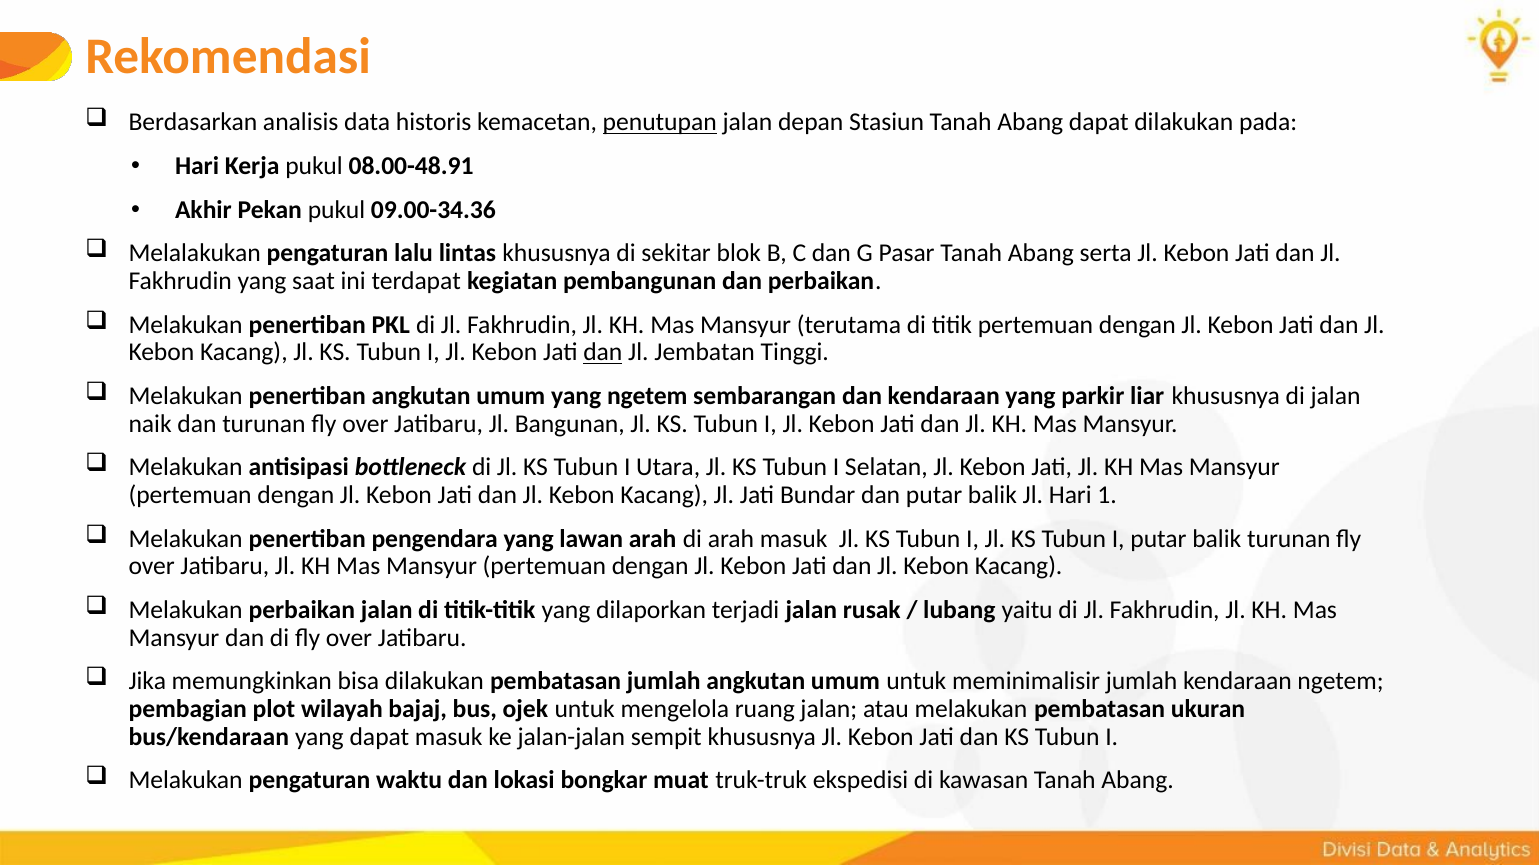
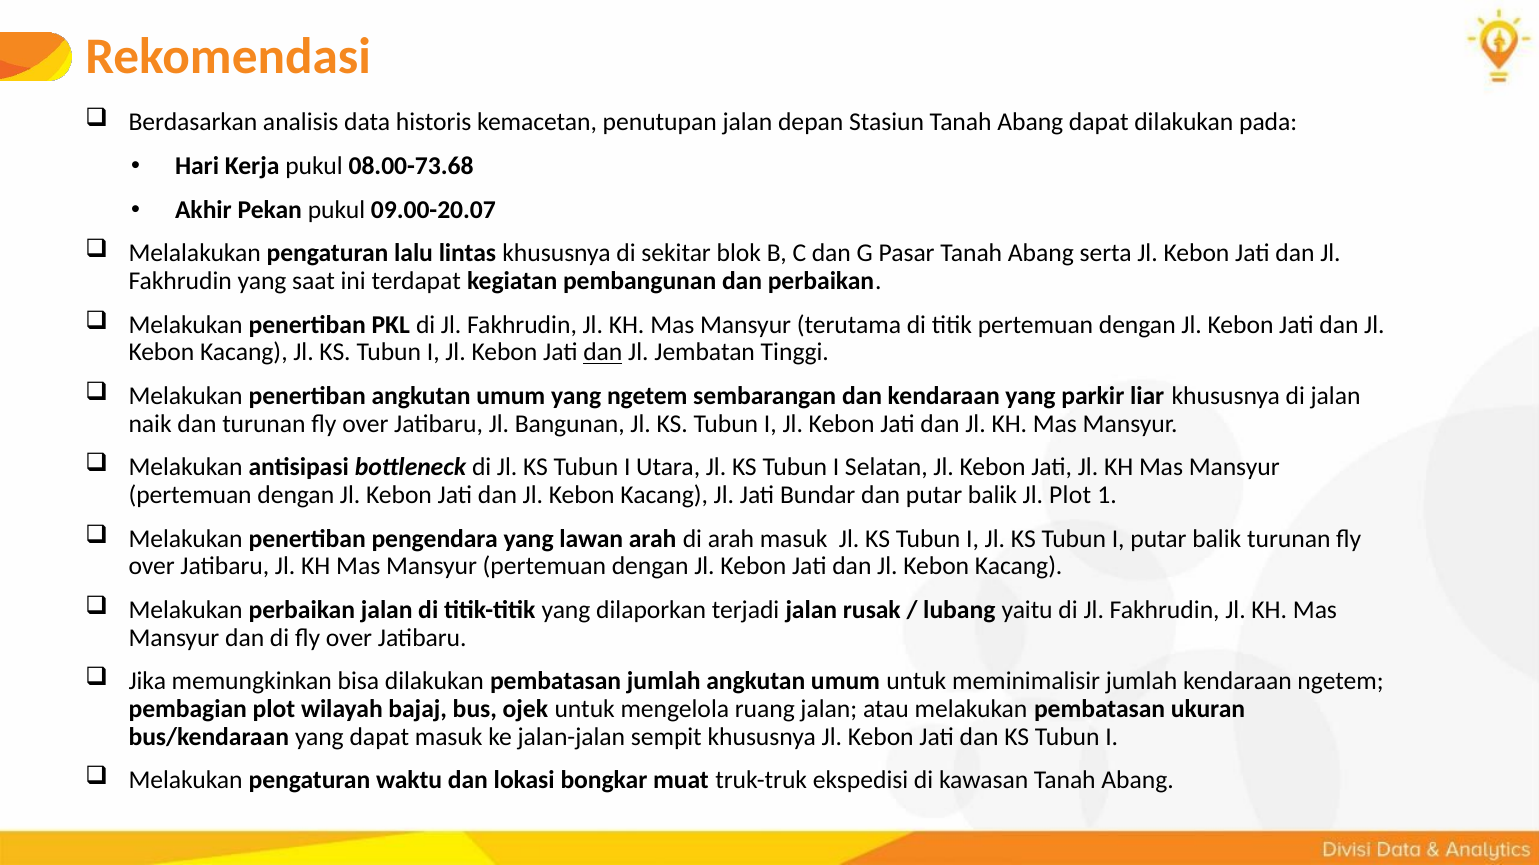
penutupan underline: present -> none (660, 122)
08.00-48.91: 08.00-48.91 -> 08.00-73.68 (411, 166)
09.00-34.36: 09.00-34.36 -> 09.00-20.07 (433, 210)
Jl Hari: Hari -> Plot (1070, 495)
